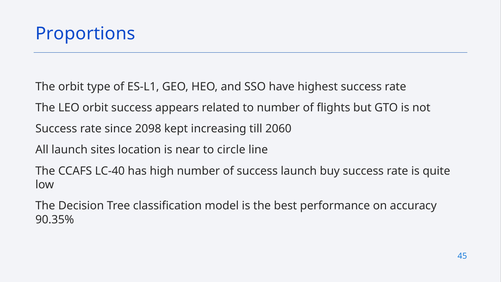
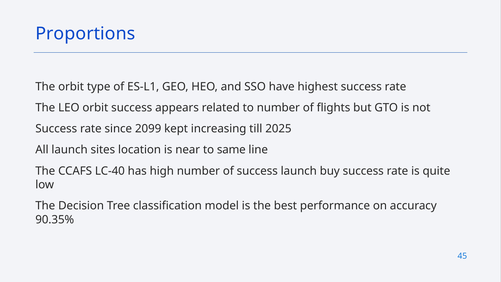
2098: 2098 -> 2099 (148, 129)
2060: 2060 -> 2025 (278, 129)
circle: circle -> same (231, 150)
